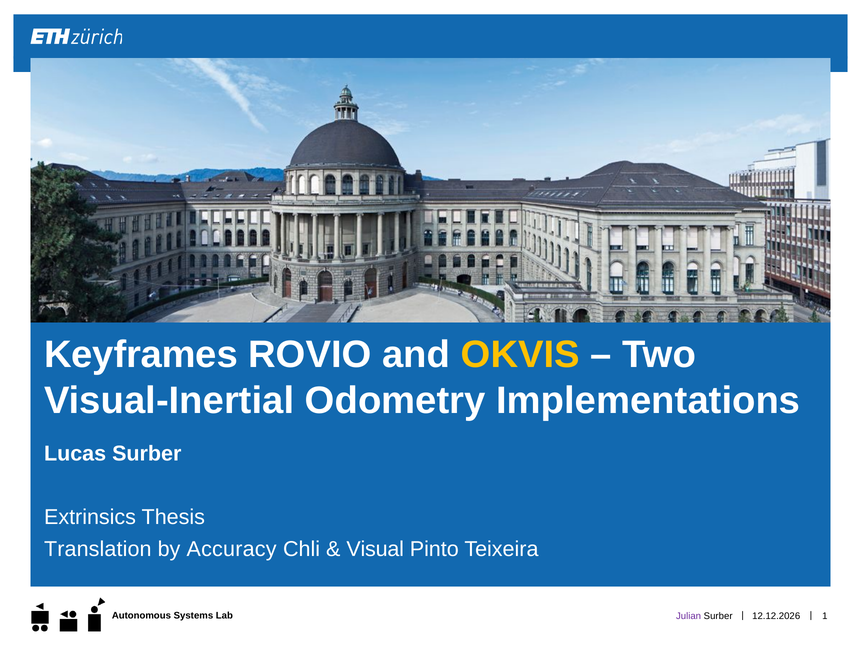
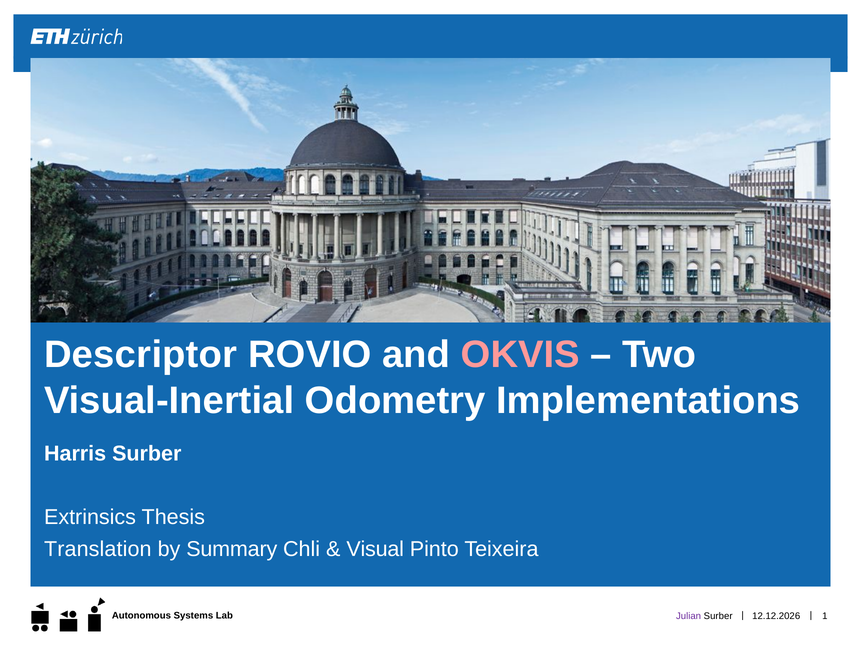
Keyframes: Keyframes -> Descriptor (141, 355)
OKVIS colour: yellow -> pink (520, 355)
Lucas: Lucas -> Harris (75, 454)
Accuracy: Accuracy -> Summary (232, 550)
